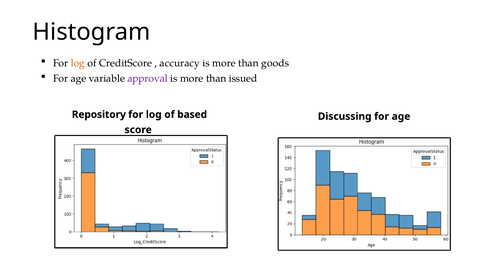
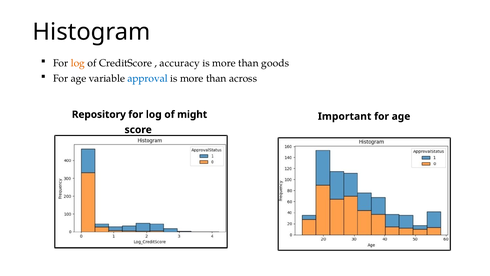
approval colour: purple -> blue (148, 78)
issued: issued -> across (243, 78)
based: based -> might (192, 114)
Discussing: Discussing -> Important (345, 116)
